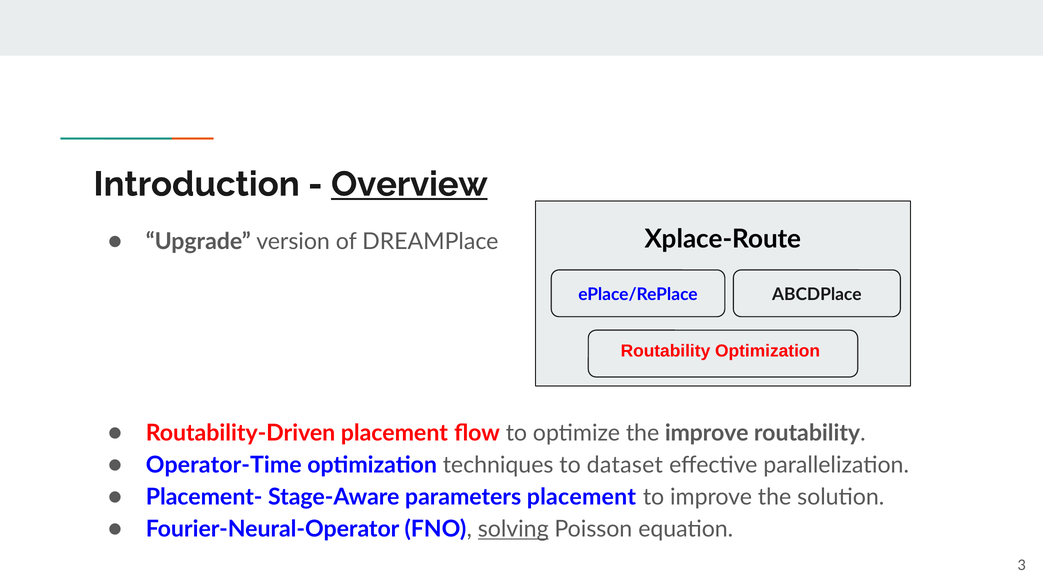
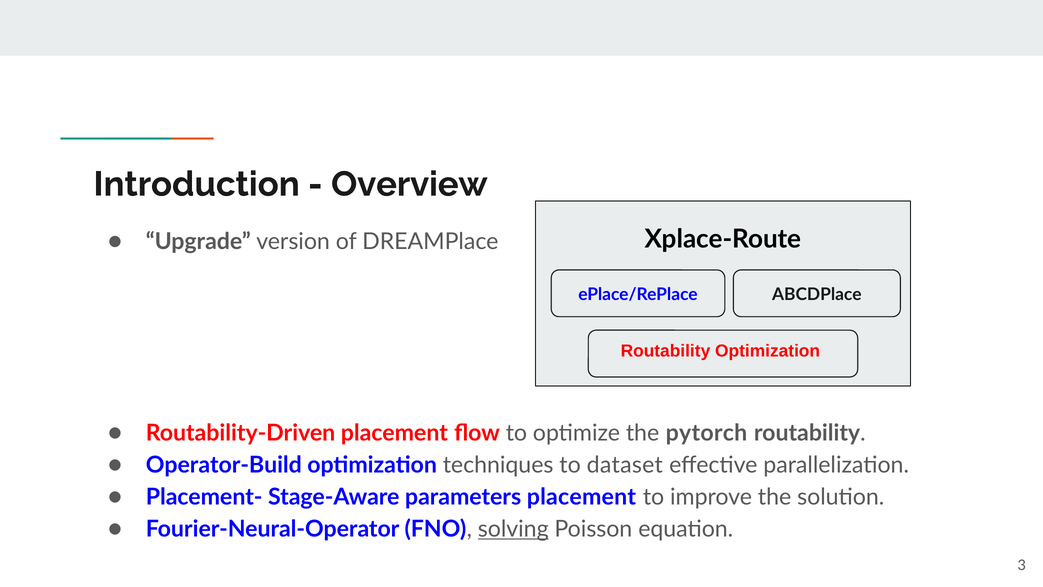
Overview underline: present -> none (409, 184)
the improve: improve -> pytorch (706, 433)
Operator-Time: Operator-Time -> Operator-Build (224, 465)
